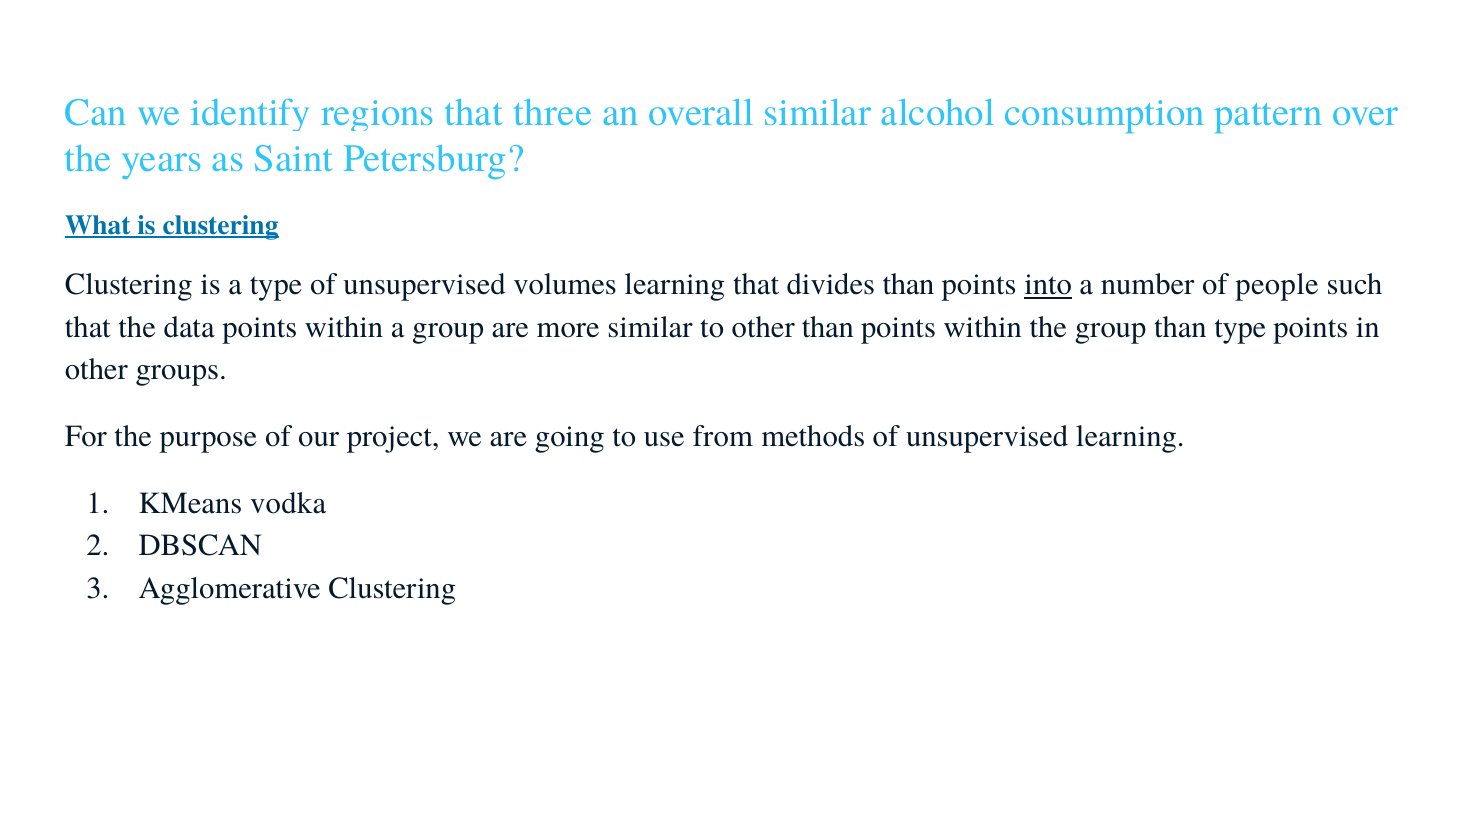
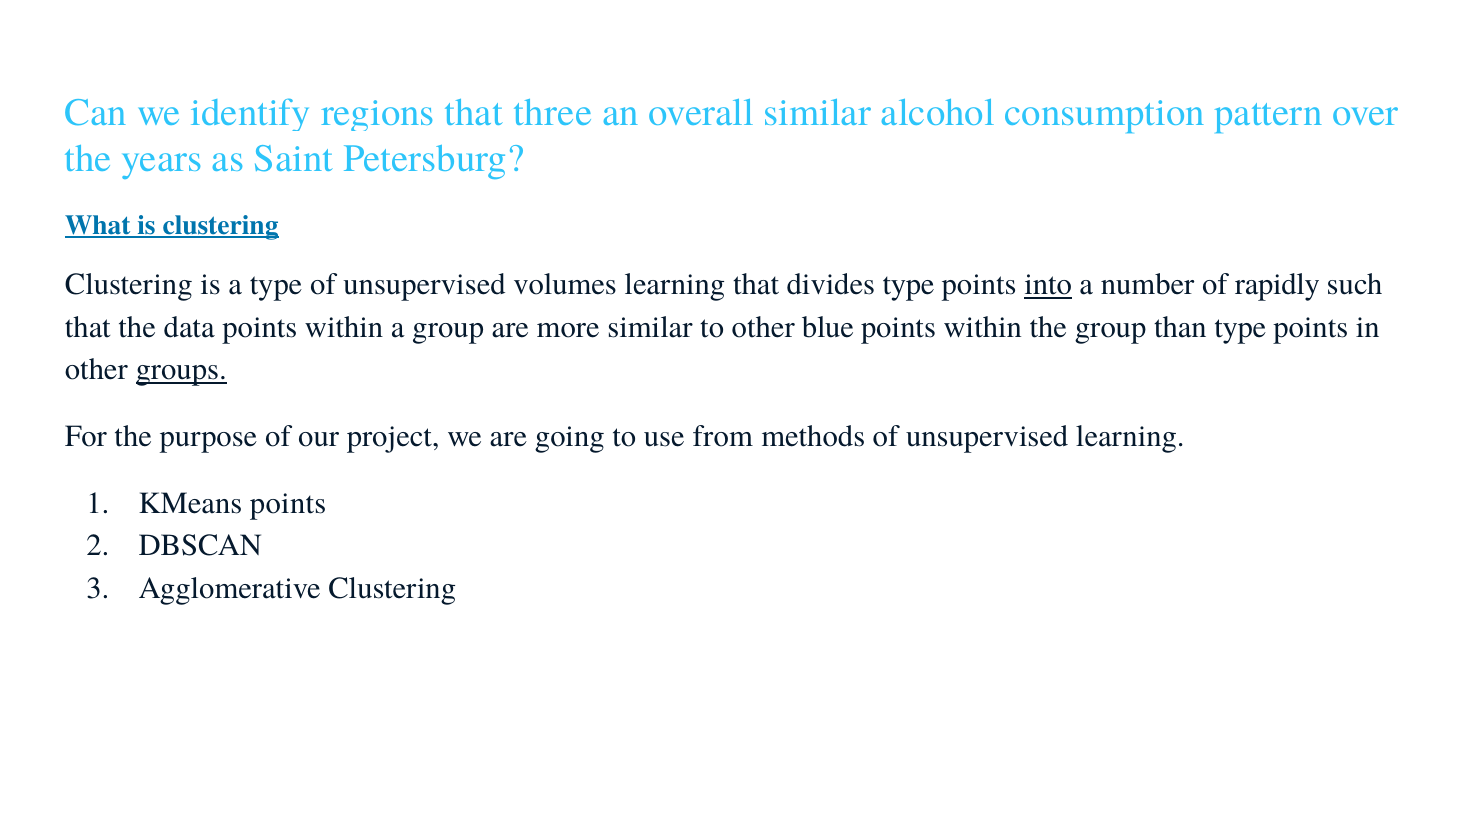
divides than: than -> type (908, 285)
people: people -> rapidly (1277, 285)
other than: than -> blue (828, 327)
groups underline: none -> present (181, 369)
KMeans vodka: vodka -> points (288, 503)
